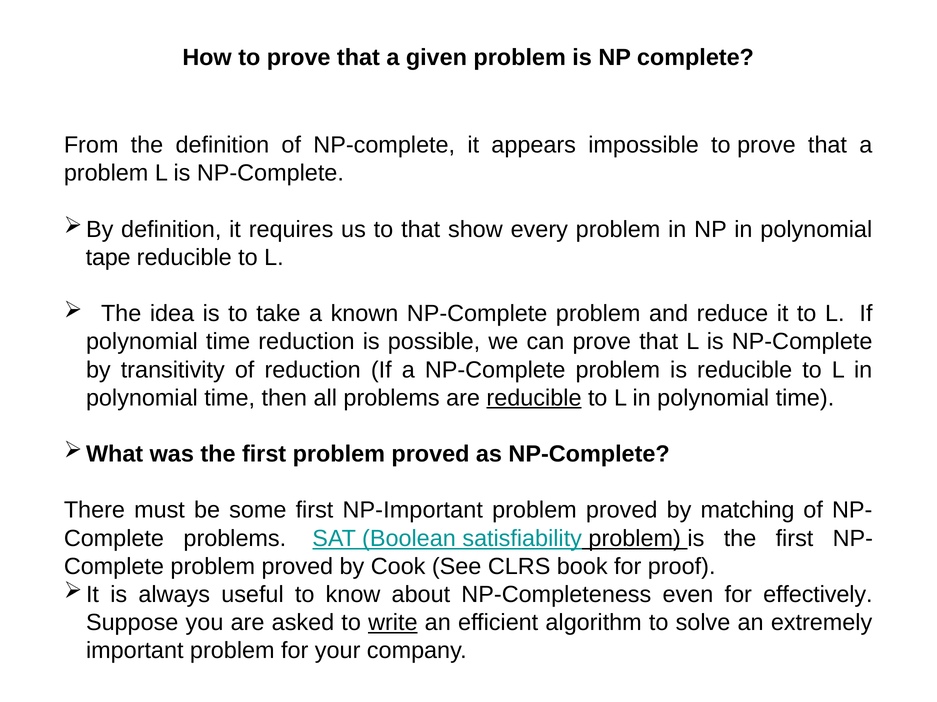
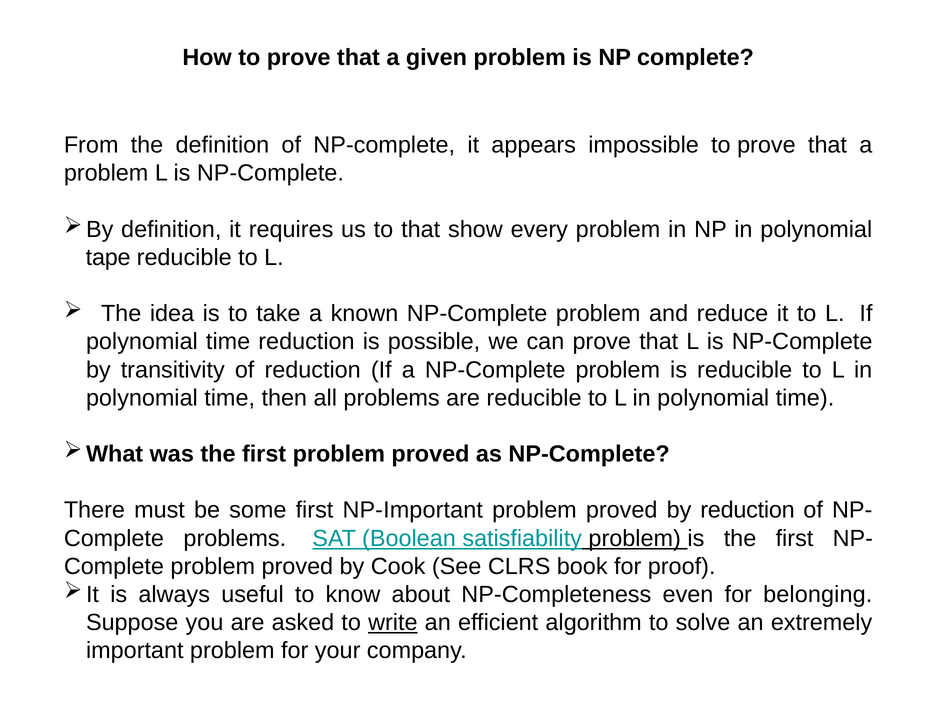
reducible underline: present -> none (534, 398)
by matching: matching -> reduction (748, 511)
effectively: effectively -> belonging (818, 595)
